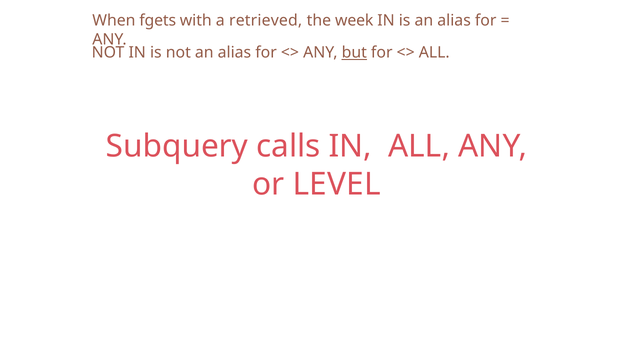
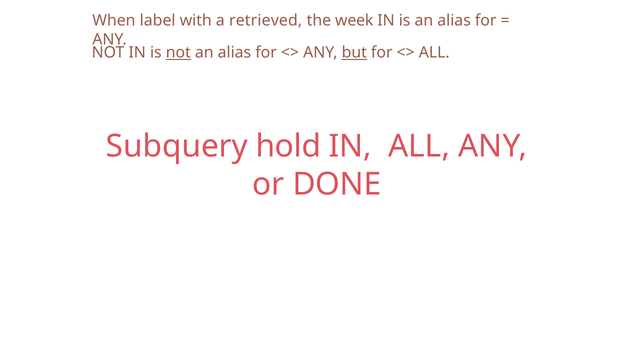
fgets: fgets -> label (158, 21)
not underline: none -> present (178, 52)
calls: calls -> hold (288, 146)
LEVEL: LEVEL -> DONE (337, 184)
